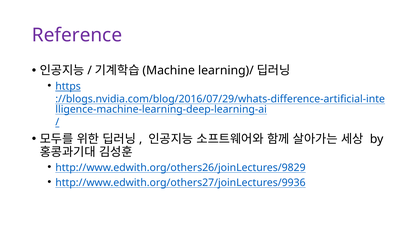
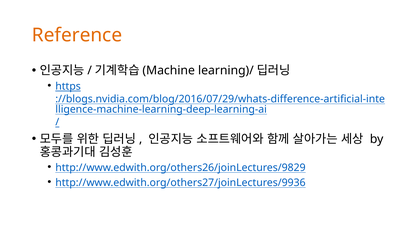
Reference colour: purple -> orange (77, 35)
